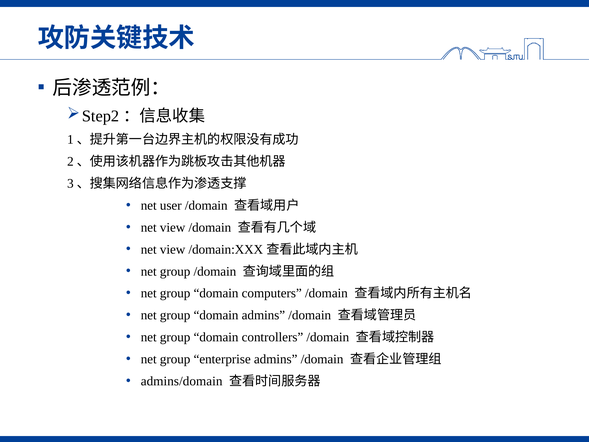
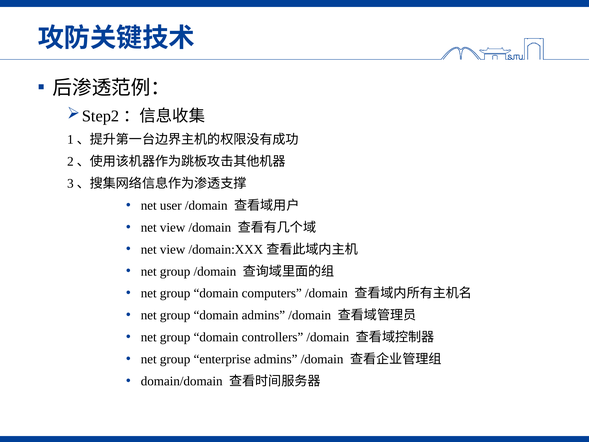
admins/domain: admins/domain -> domain/domain (182, 381)
